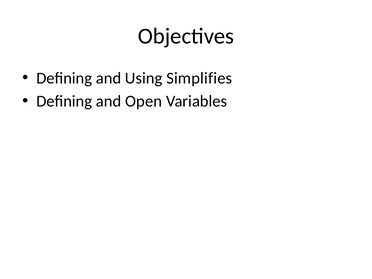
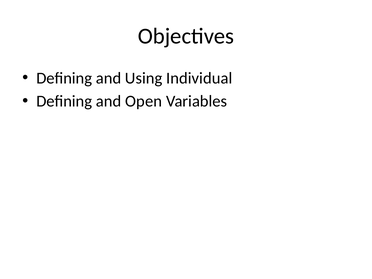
Simplifies: Simplifies -> Individual (199, 78)
